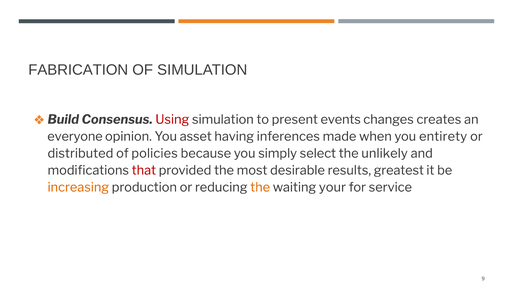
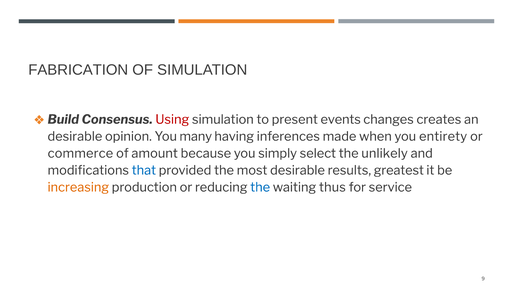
everyone: everyone -> desirable (75, 136)
asset: asset -> many (196, 136)
distributed: distributed -> commerce (80, 153)
policies: policies -> amount (155, 153)
that colour: red -> blue (144, 170)
the colour: orange -> blue (260, 187)
your: your -> thus (332, 187)
